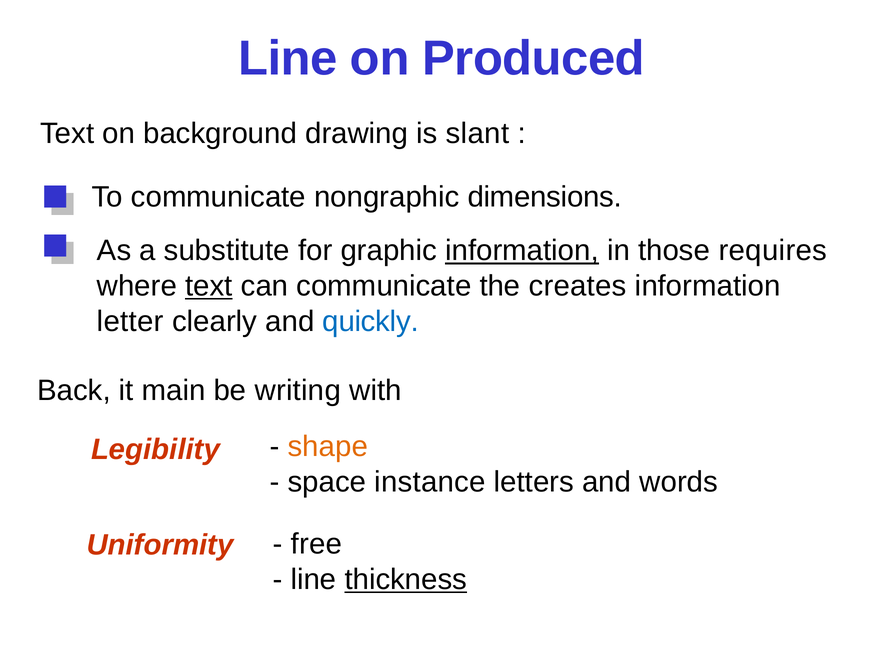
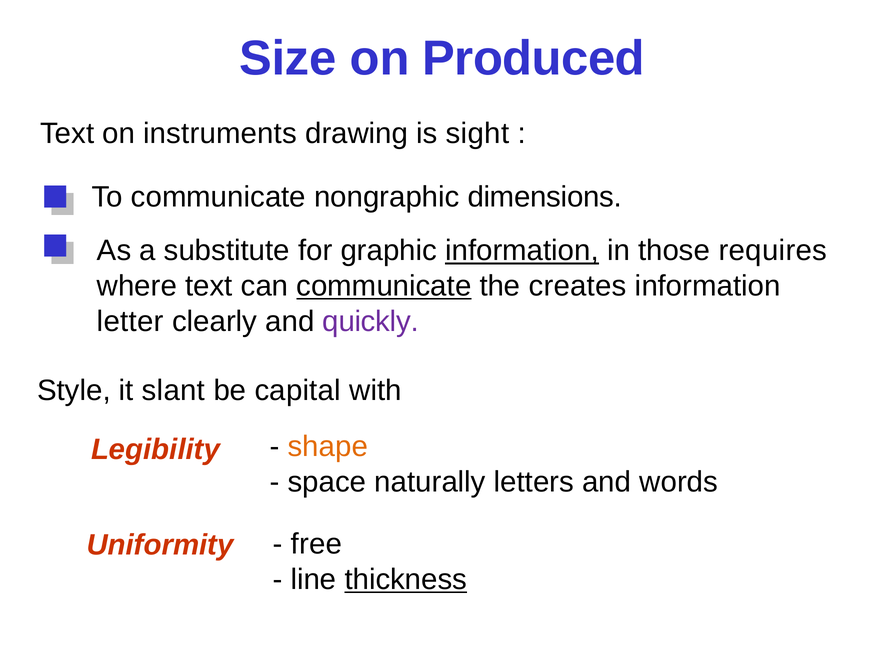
Line: Line -> Size (288, 59)
background: background -> instruments (220, 134)
slant: slant -> sight (478, 134)
text underline: present -> none (209, 286)
communicate underline: none -> present (384, 286)
quickly colour: blue -> purple (371, 321)
Back: Back -> Style (74, 390)
main: main -> slant (173, 390)
writing: writing -> capital (298, 390)
instance: instance -> naturally (430, 481)
